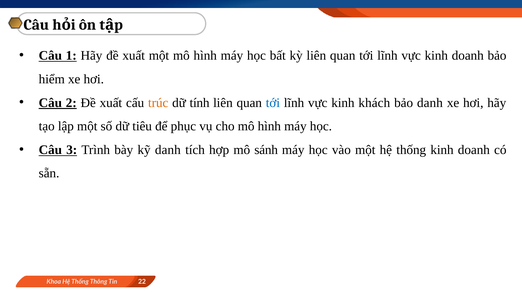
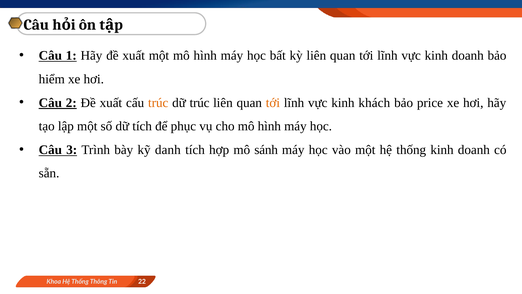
dữ tính: tính -> trúc (200, 103)
tới colour: blue -> orange (273, 103)
bảo danh: danh -> price (430, 103)
dữ tiêu: tiêu -> tích (142, 126)
